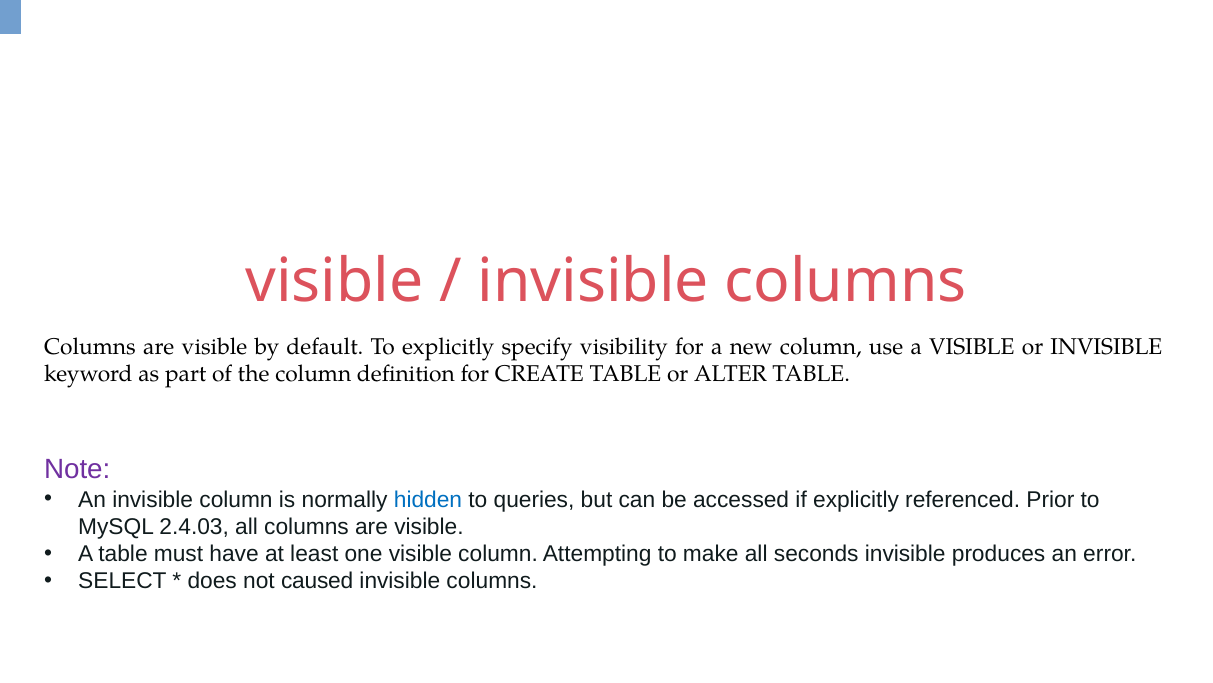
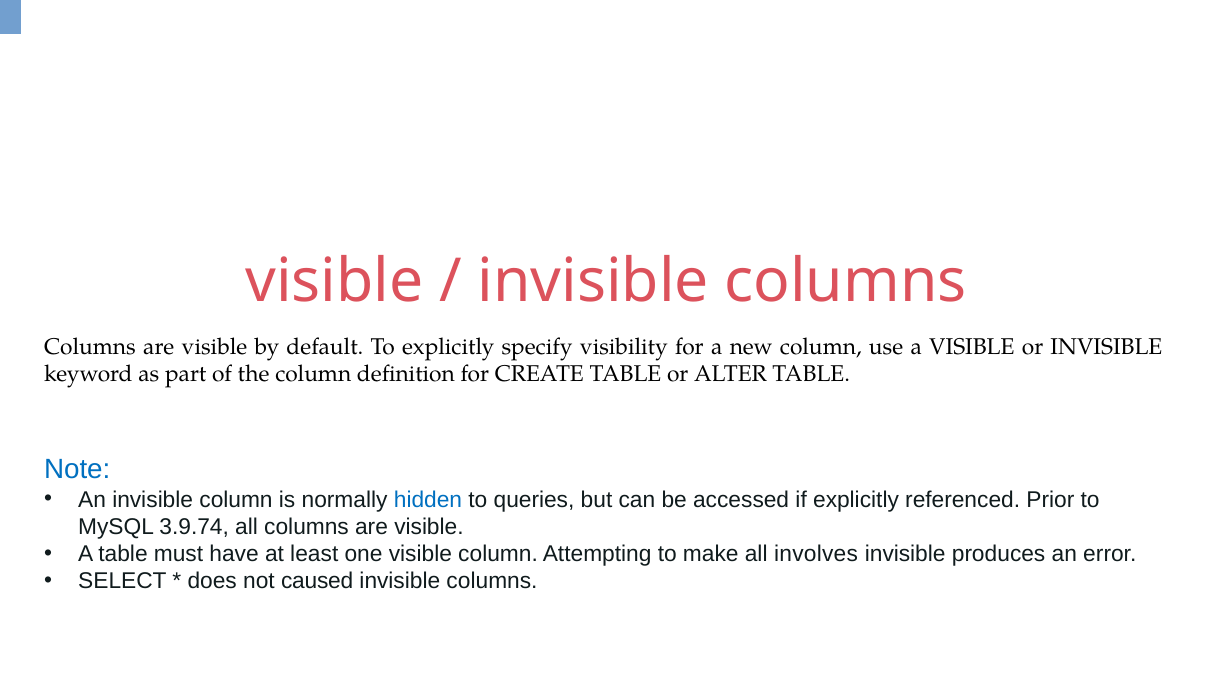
Note colour: purple -> blue (77, 469)
2.4.03: 2.4.03 -> 3.9.74 (194, 526)
seconds: seconds -> involves (816, 554)
